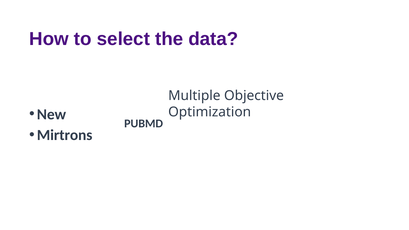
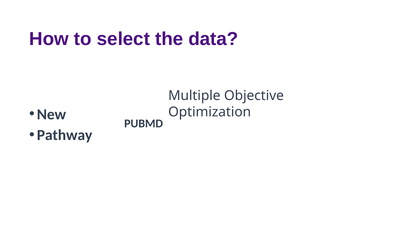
Mirtrons: Mirtrons -> Pathway (65, 135)
